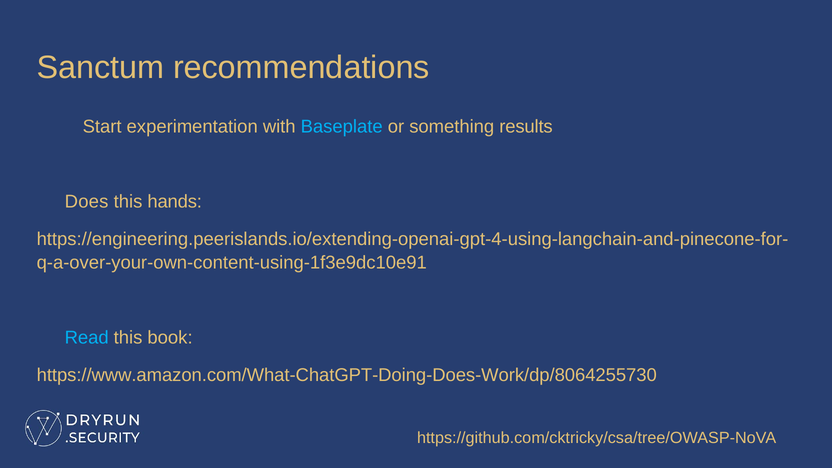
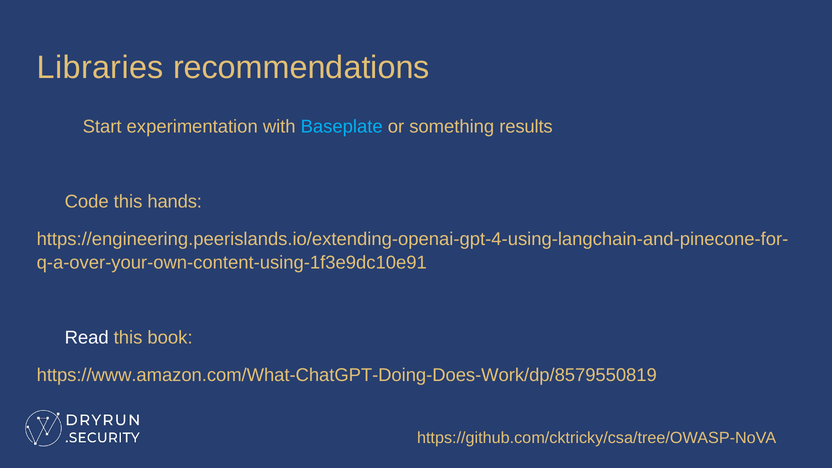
Sanctum: Sanctum -> Libraries (100, 67)
Does: Does -> Code (87, 202)
Read colour: light blue -> white (87, 338)
https://www.amazon.com/What-ChatGPT-Doing-Does-Work/dp/8064255730: https://www.amazon.com/What-ChatGPT-Doing-Does-Work/dp/8064255730 -> https://www.amazon.com/What-ChatGPT-Doing-Does-Work/dp/8579550819 (347, 375)
